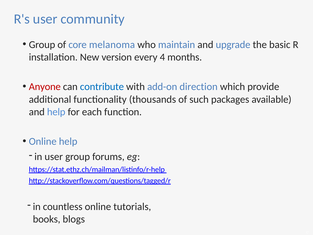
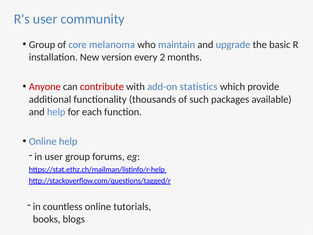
4: 4 -> 2 (162, 57)
contribute colour: blue -> red (102, 87)
direction: direction -> statistics (199, 87)
